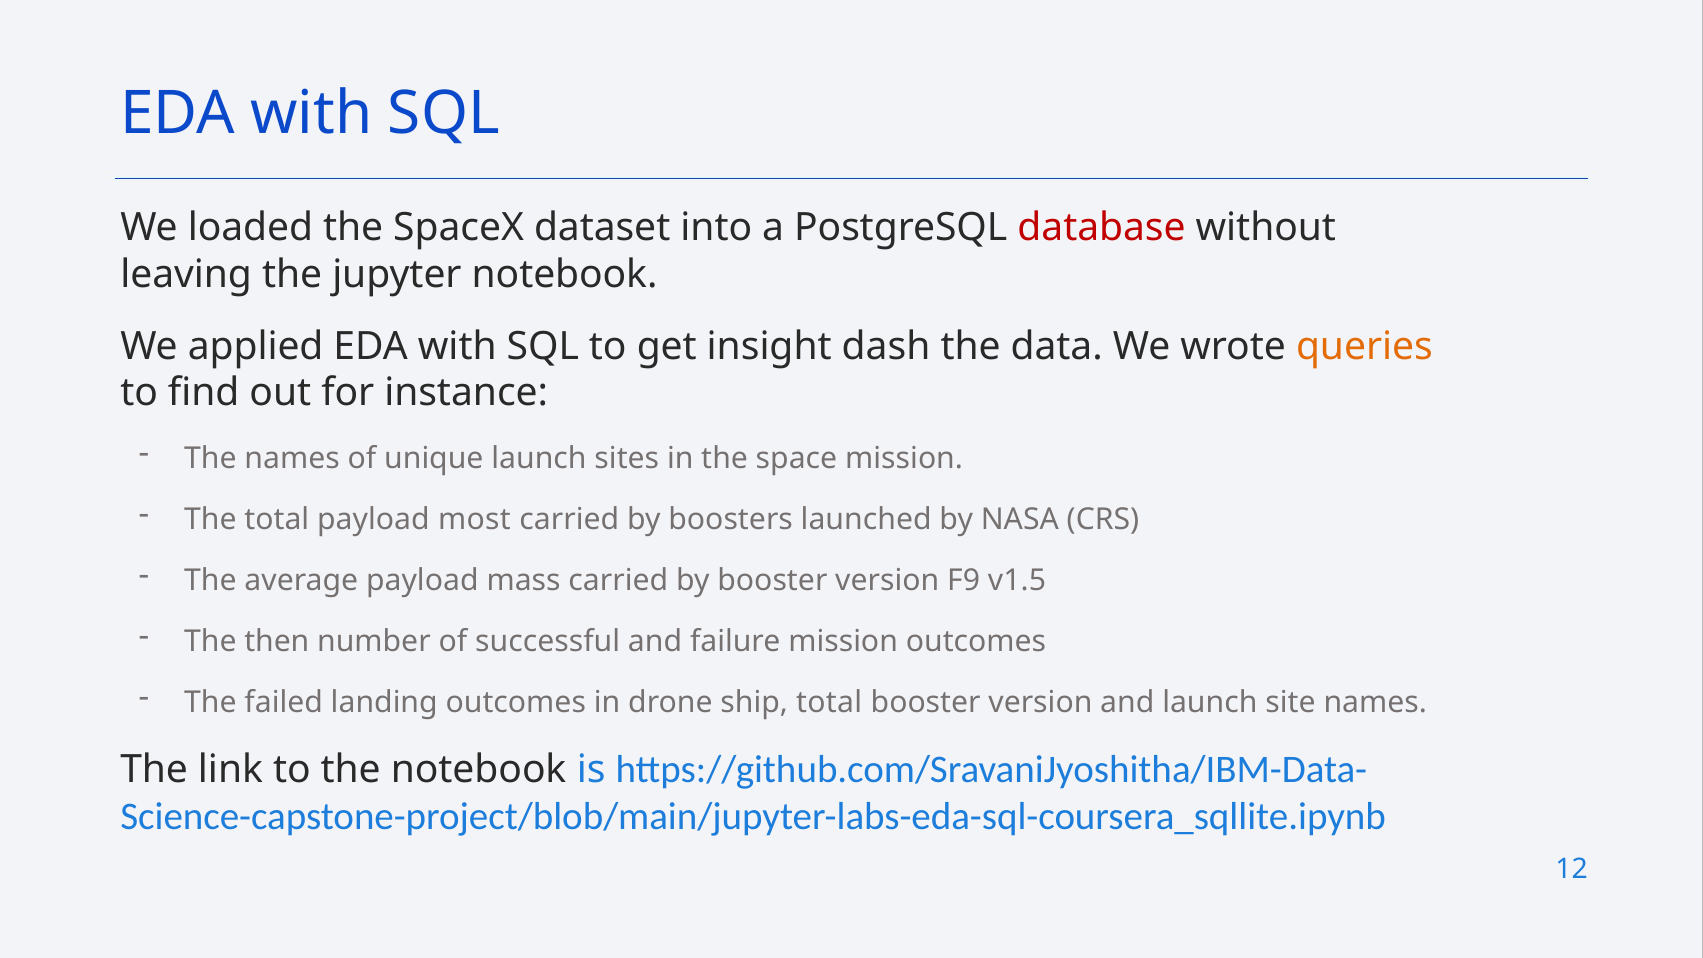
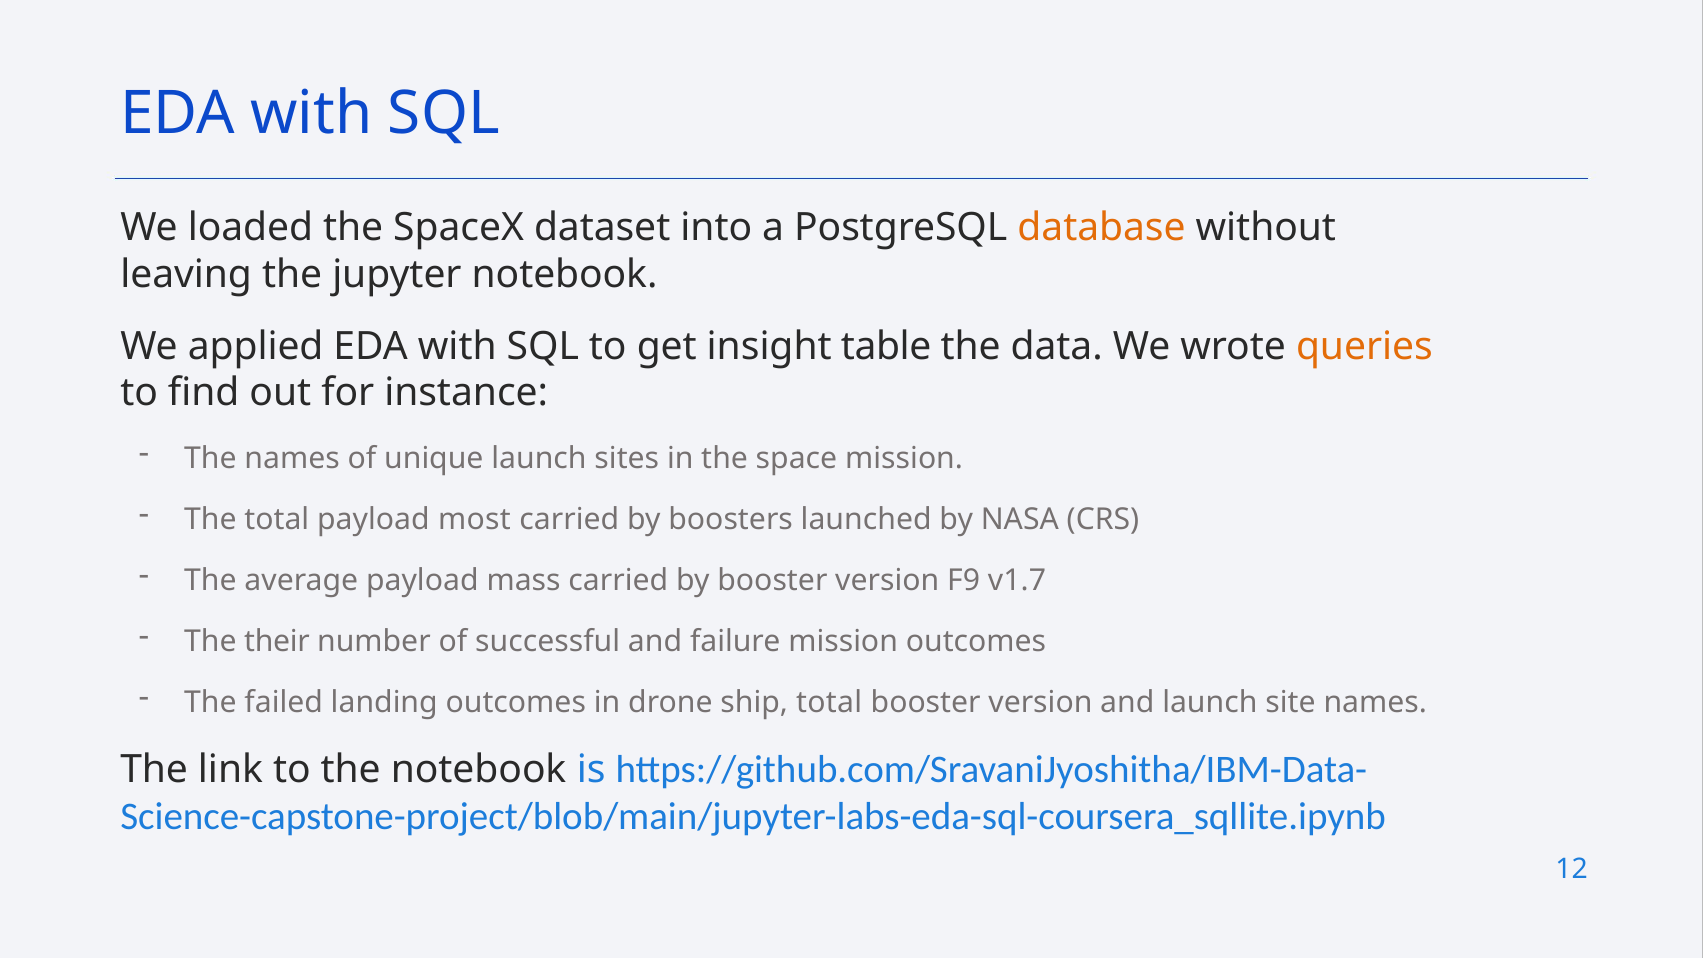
database colour: red -> orange (1102, 228)
dash: dash -> table (886, 346)
v1.5: v1.5 -> v1.7 (1017, 581)
then: then -> their (277, 642)
